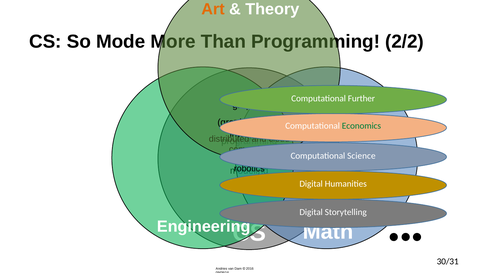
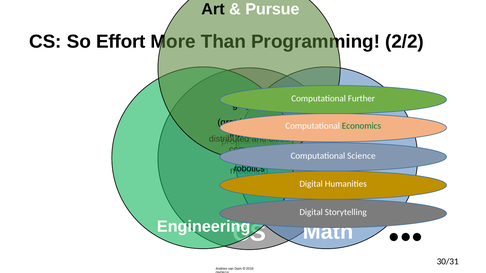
Art colour: orange -> black (213, 9)
Theory: Theory -> Pursue (272, 9)
Mode: Mode -> Effort (121, 42)
